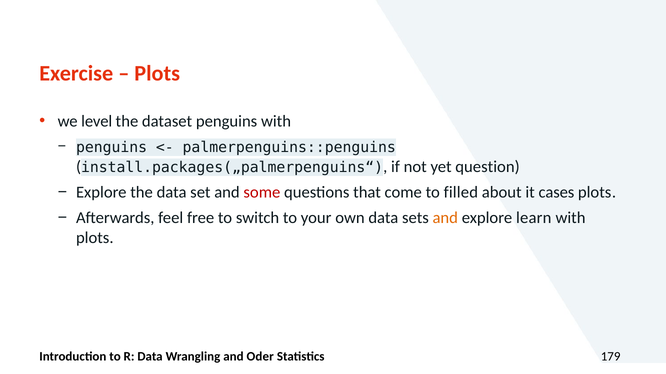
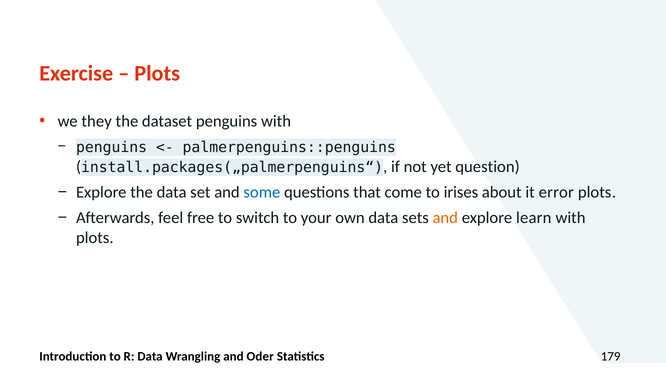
level: level -> they (97, 122)
some colour: red -> blue (262, 193)
filled: filled -> irises (461, 193)
cases: cases -> error (556, 193)
